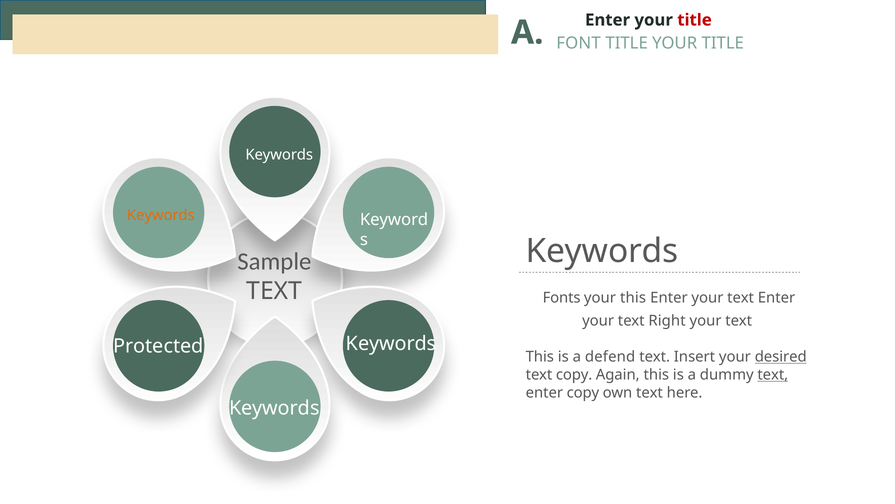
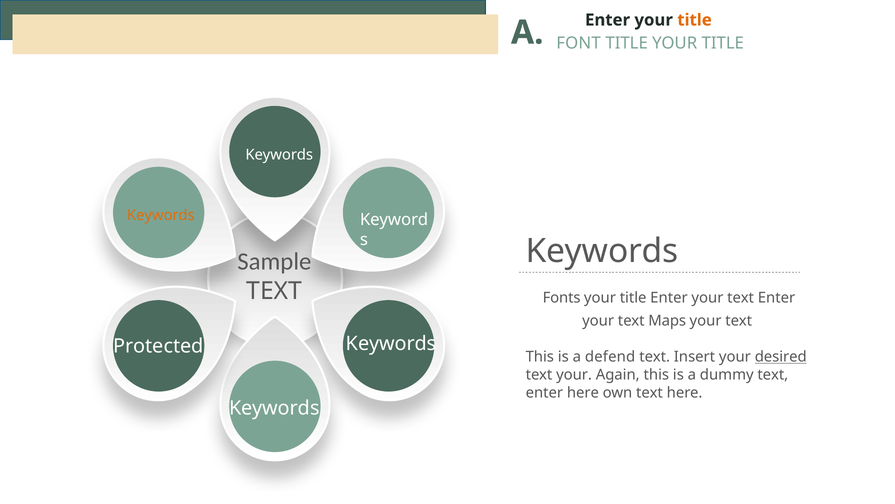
title colour: red -> orange (695, 20)
this: this -> title (633, 297)
Right: Right -> Maps (667, 321)
text copy: copy -> your (574, 374)
text underline: present -> none (773, 374)
enter copy: copy -> here (583, 392)
